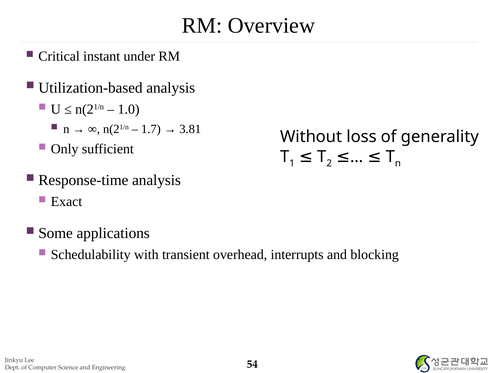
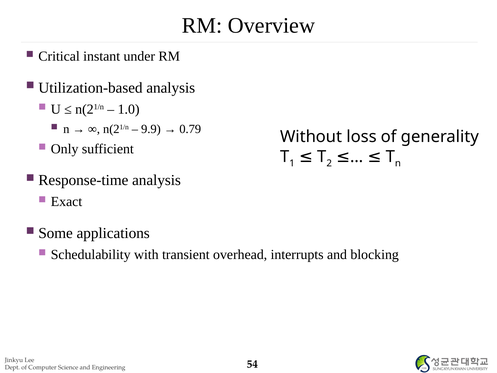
1.7: 1.7 -> 9.9 (151, 129)
3.81: 3.81 -> 0.79 (190, 129)
